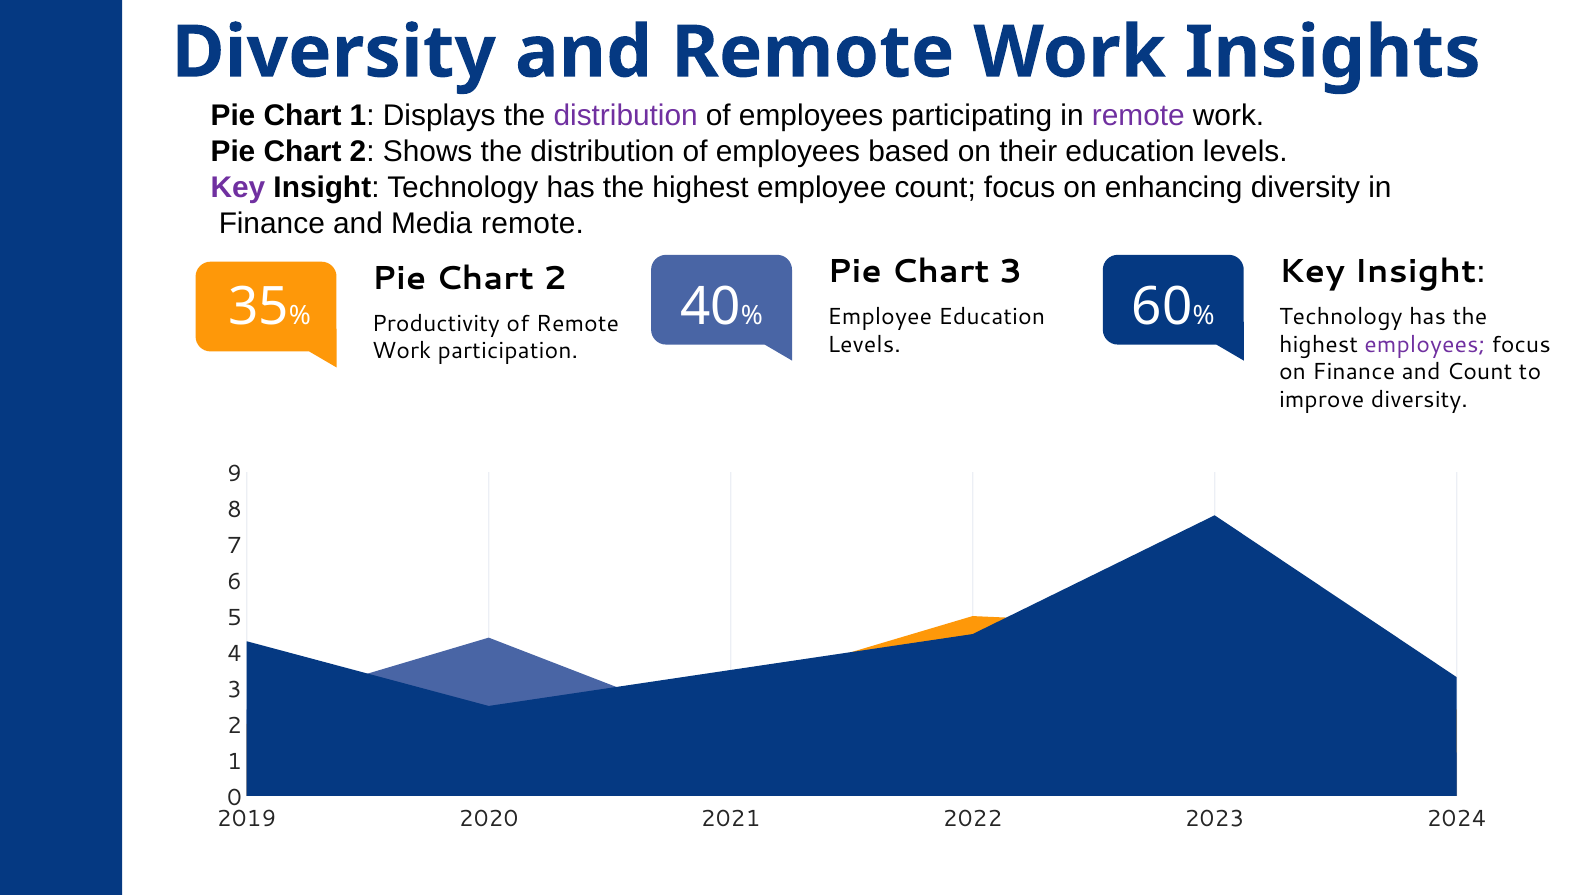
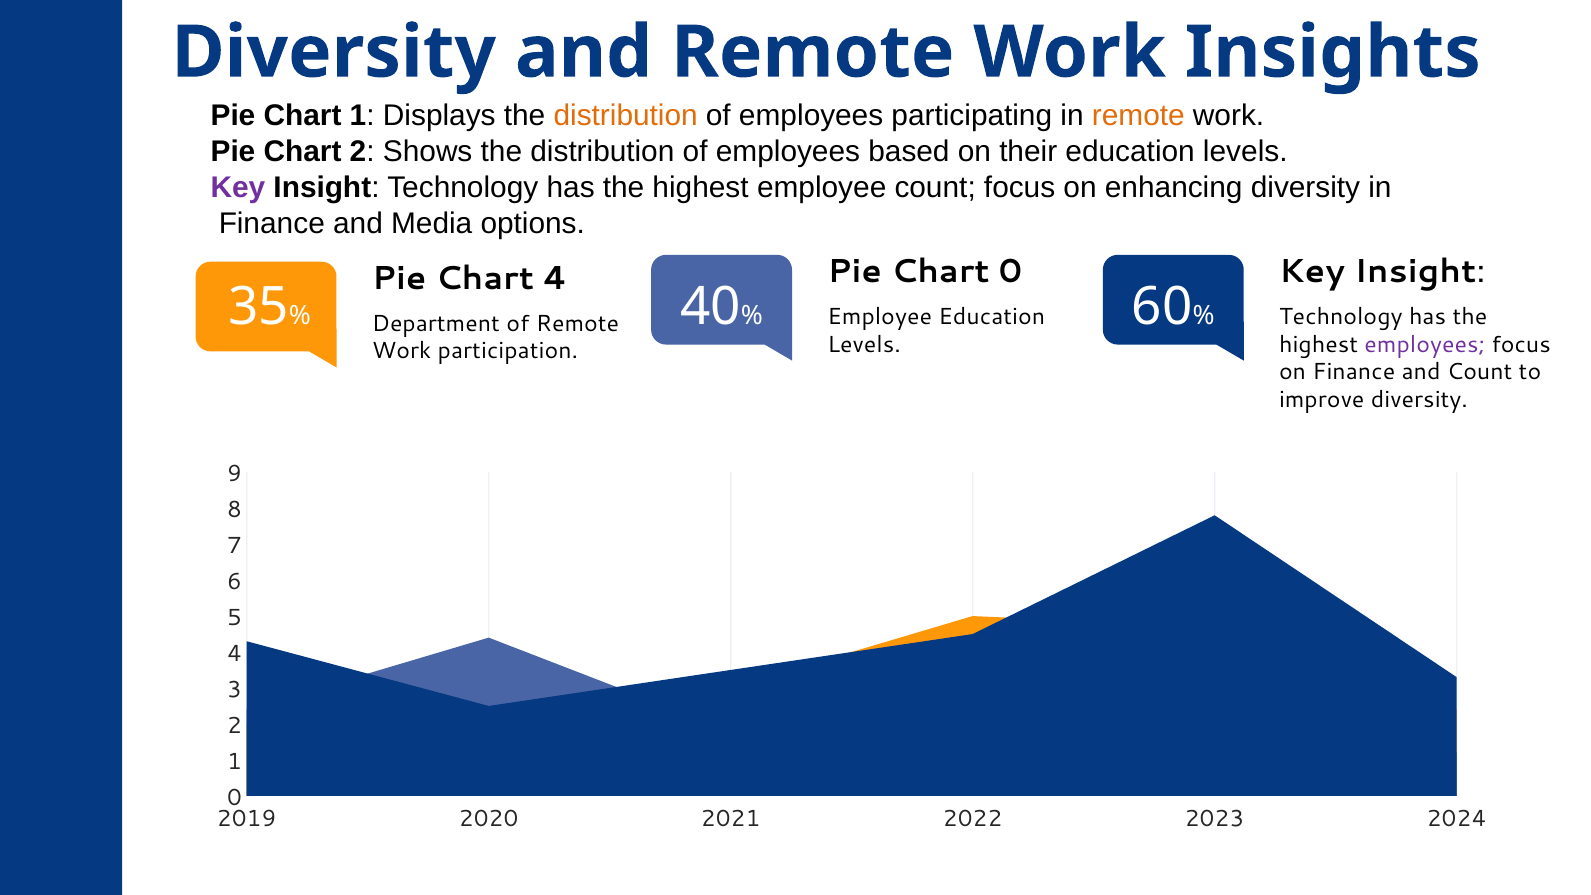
distribution colour: purple -> orange (626, 116)
remote colour: purple -> orange (1138, 116)
Media remote: remote -> options (533, 224)
Chart 3: 3 -> 0 (1010, 271)
2: 2 -> 4 (555, 278)
Productivity: Productivity -> Department (436, 324)
